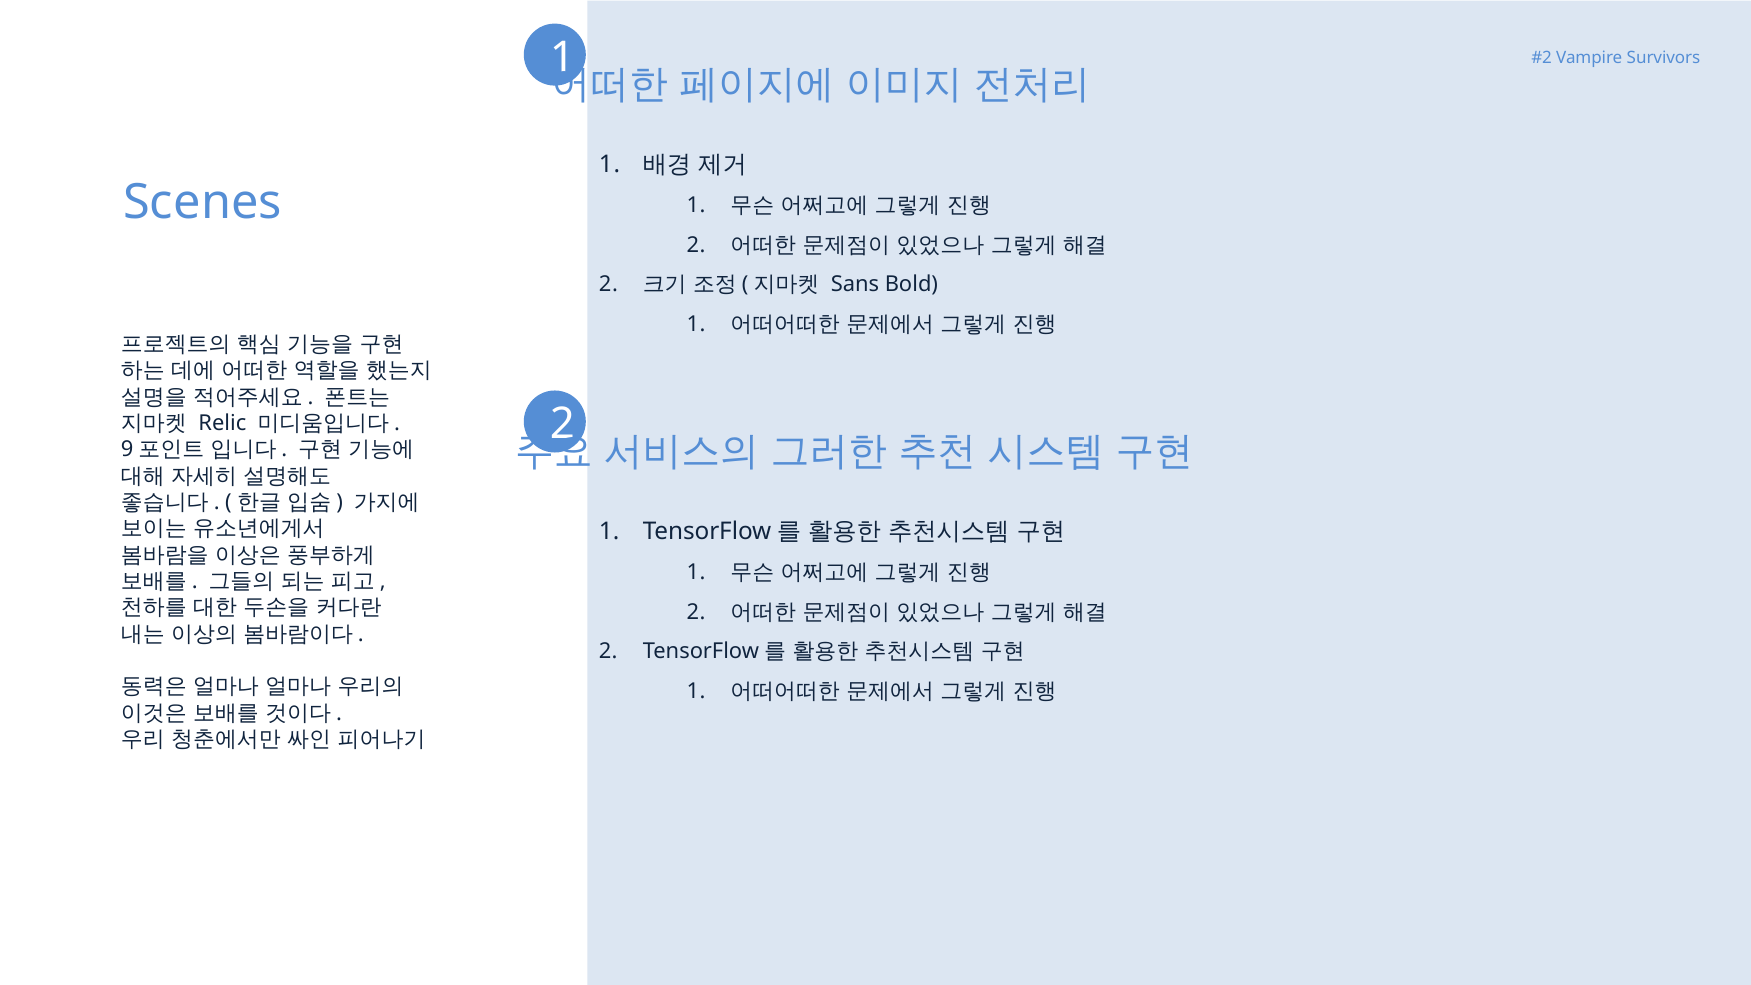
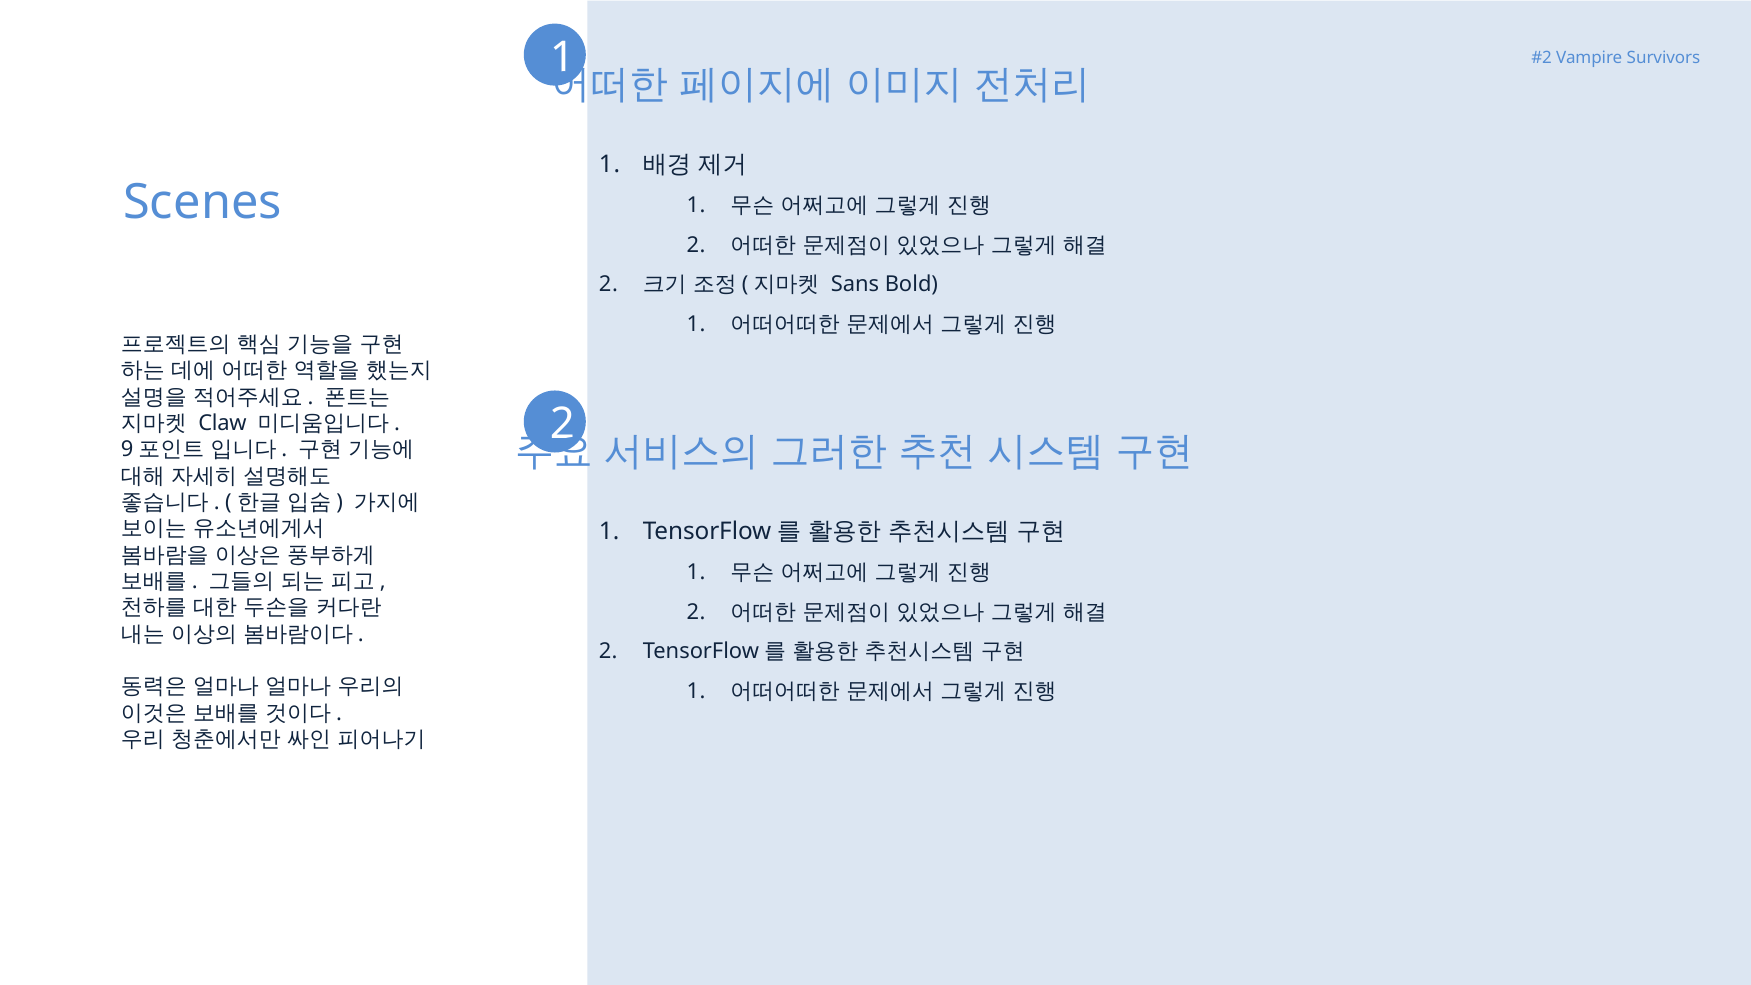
Relic: Relic -> Claw (223, 423)
